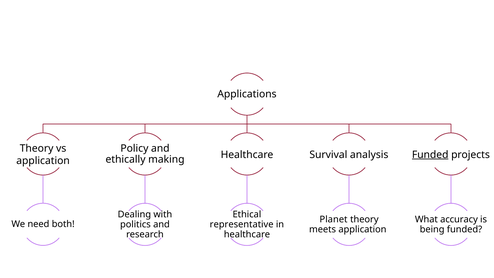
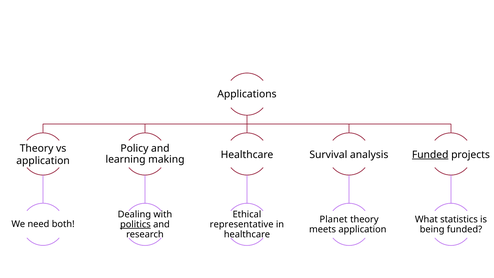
ethically: ethically -> learning (126, 159)
accuracy: accuracy -> statistics (459, 219)
politics underline: none -> present (135, 224)
